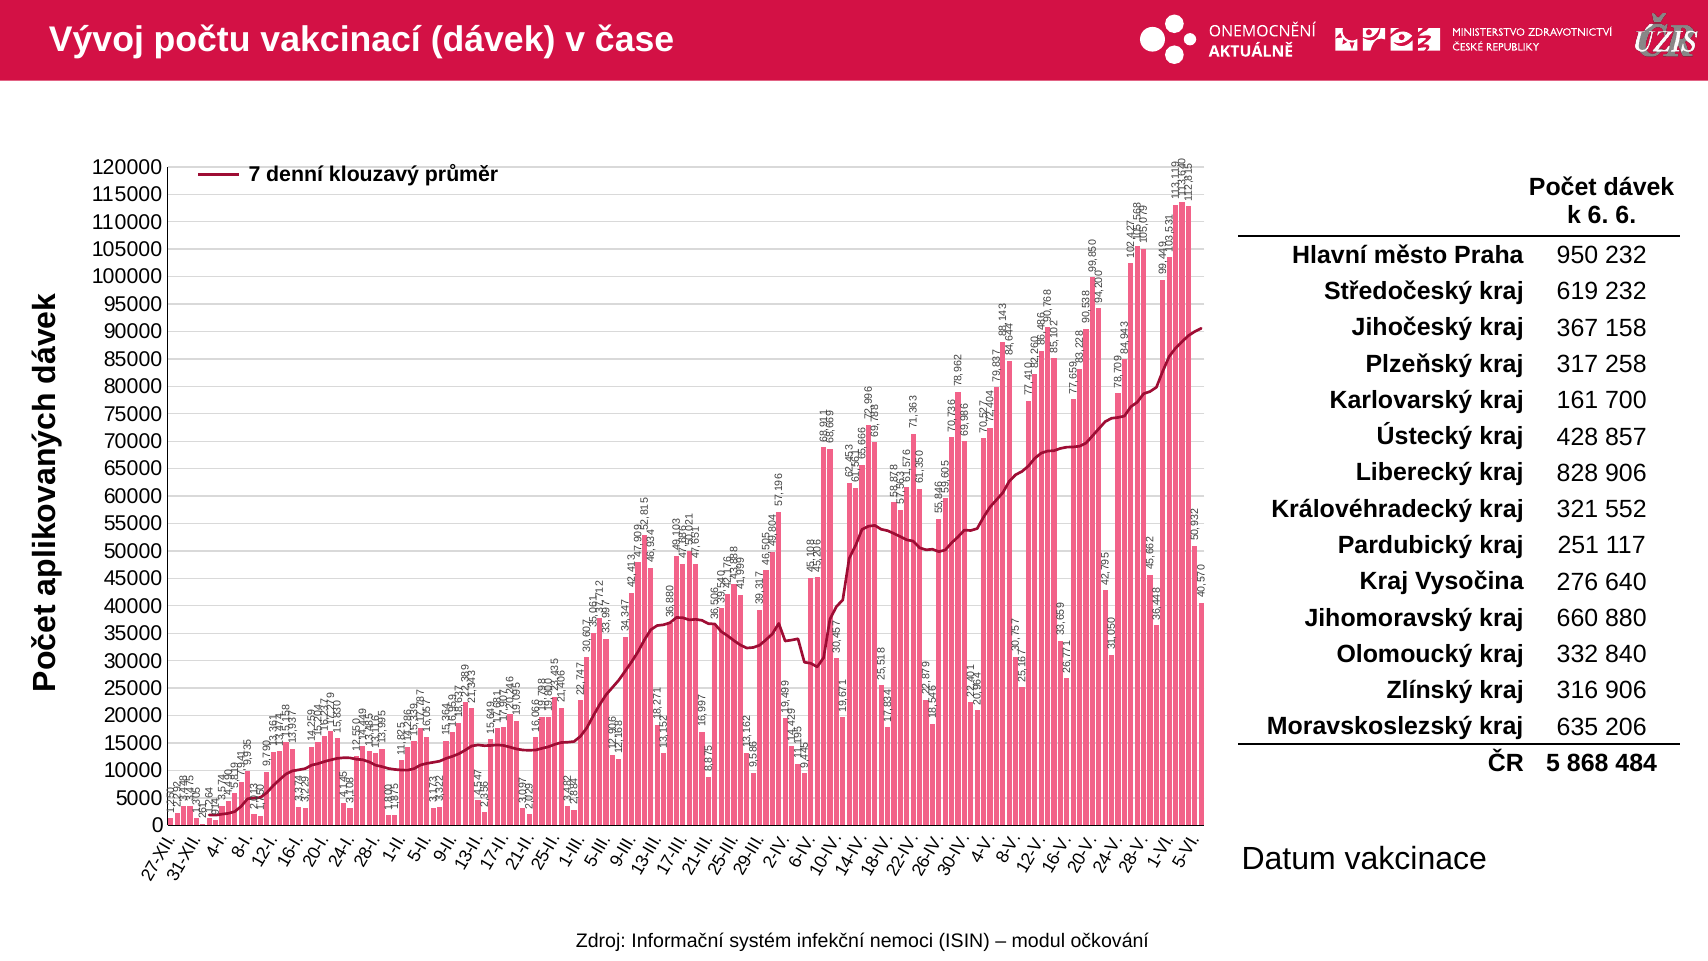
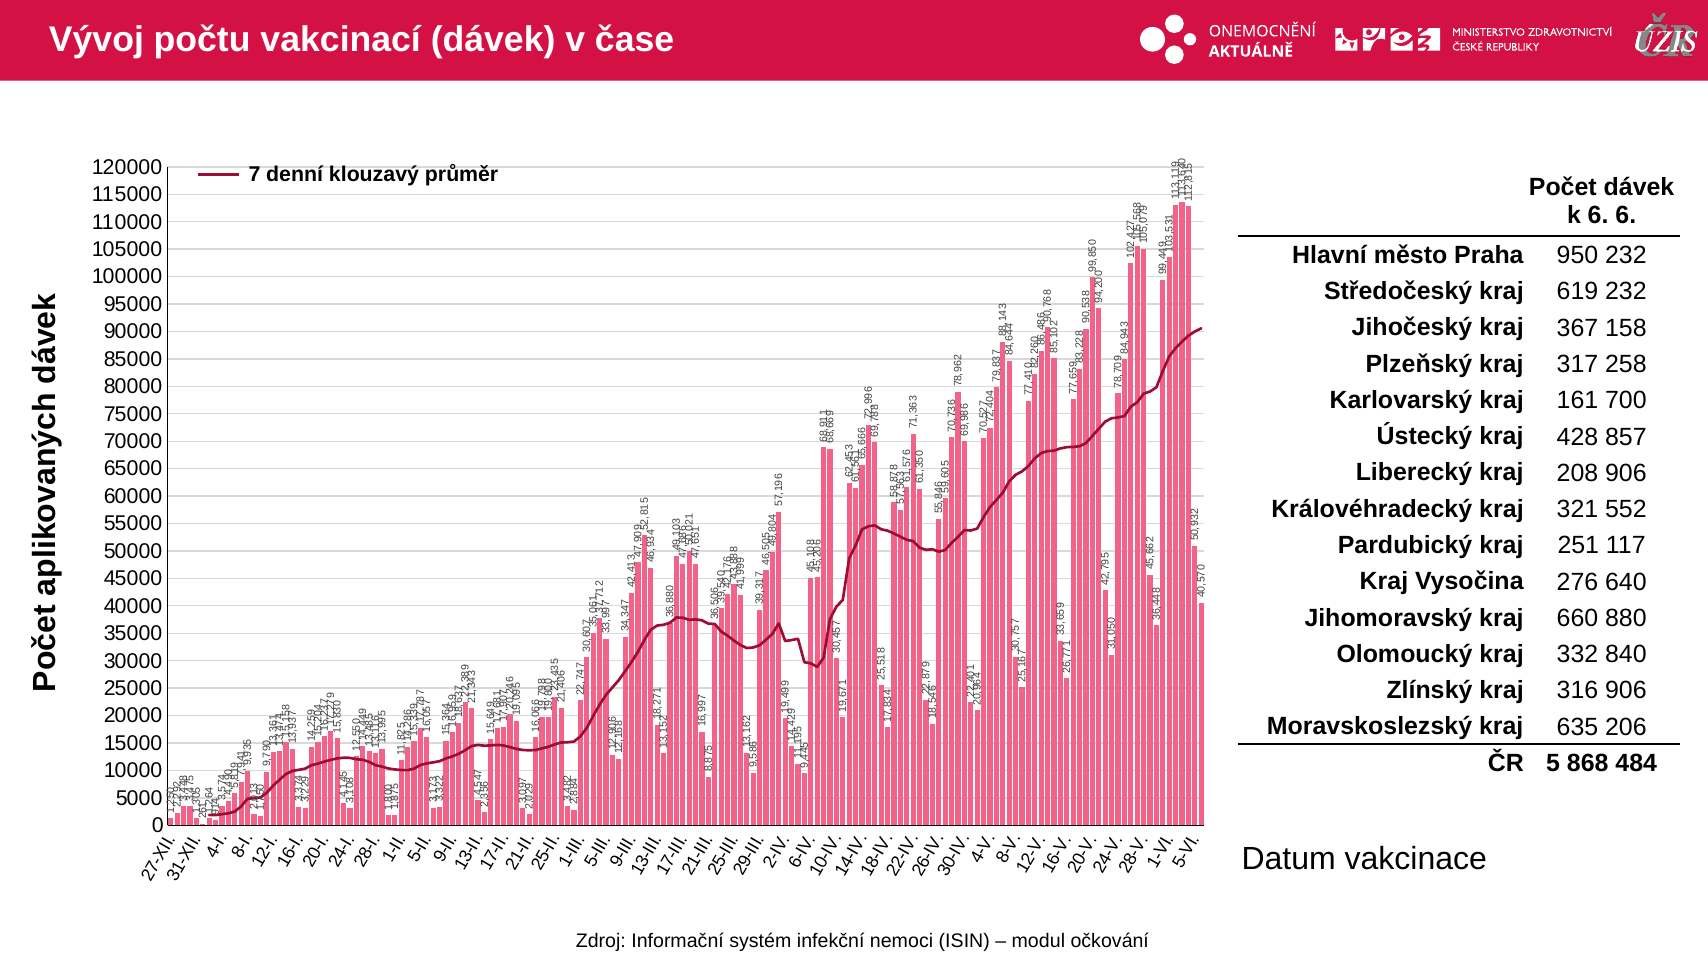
828: 828 -> 208 (1577, 473)
